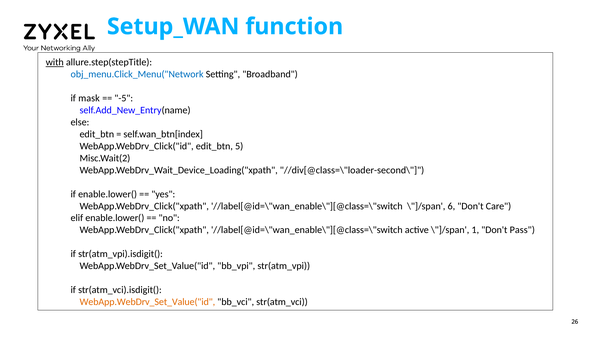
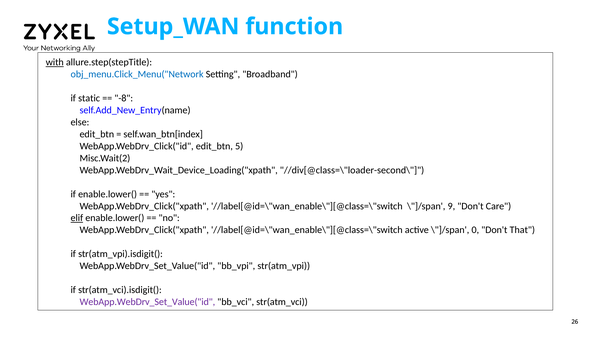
mask: mask -> static (89, 98)
-5: -5 -> -8 (124, 98)
6: 6 -> 9 (451, 206)
elif underline: none -> present (77, 218)
1: 1 -> 0 (475, 230)
Pass: Pass -> That (522, 230)
WebApp.WebDrv_Set_Value("id colour: orange -> purple (147, 301)
